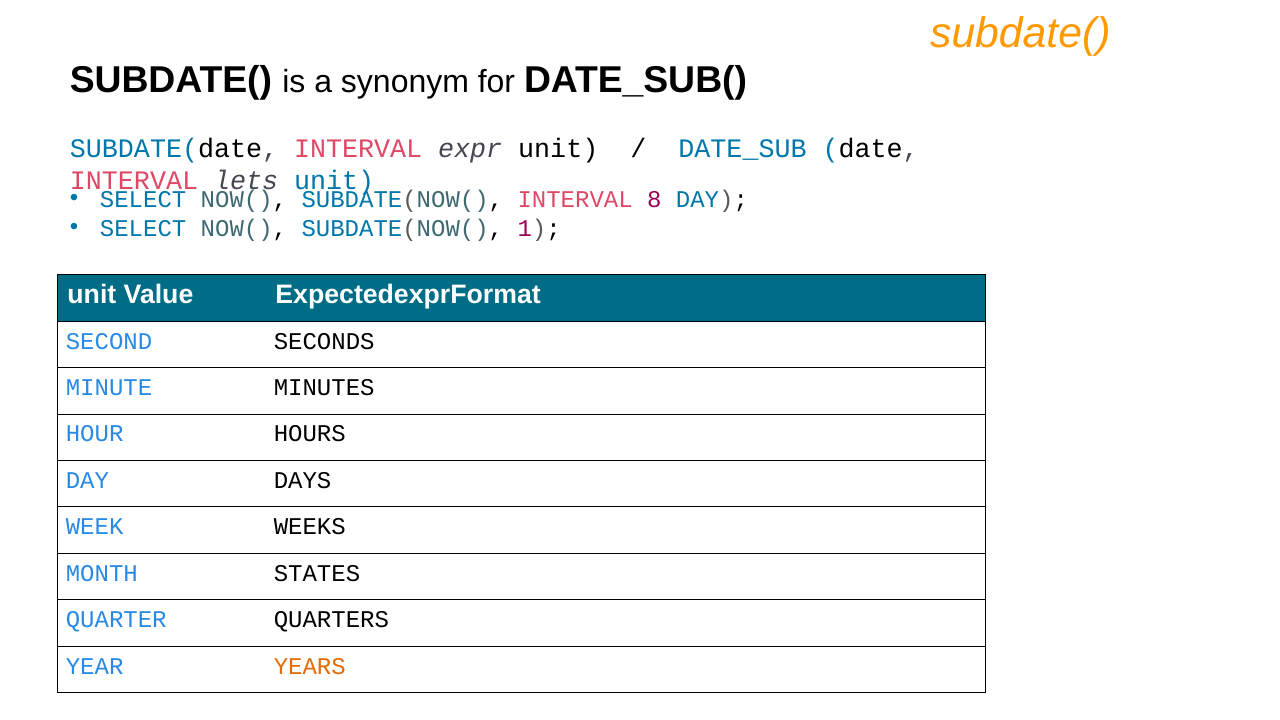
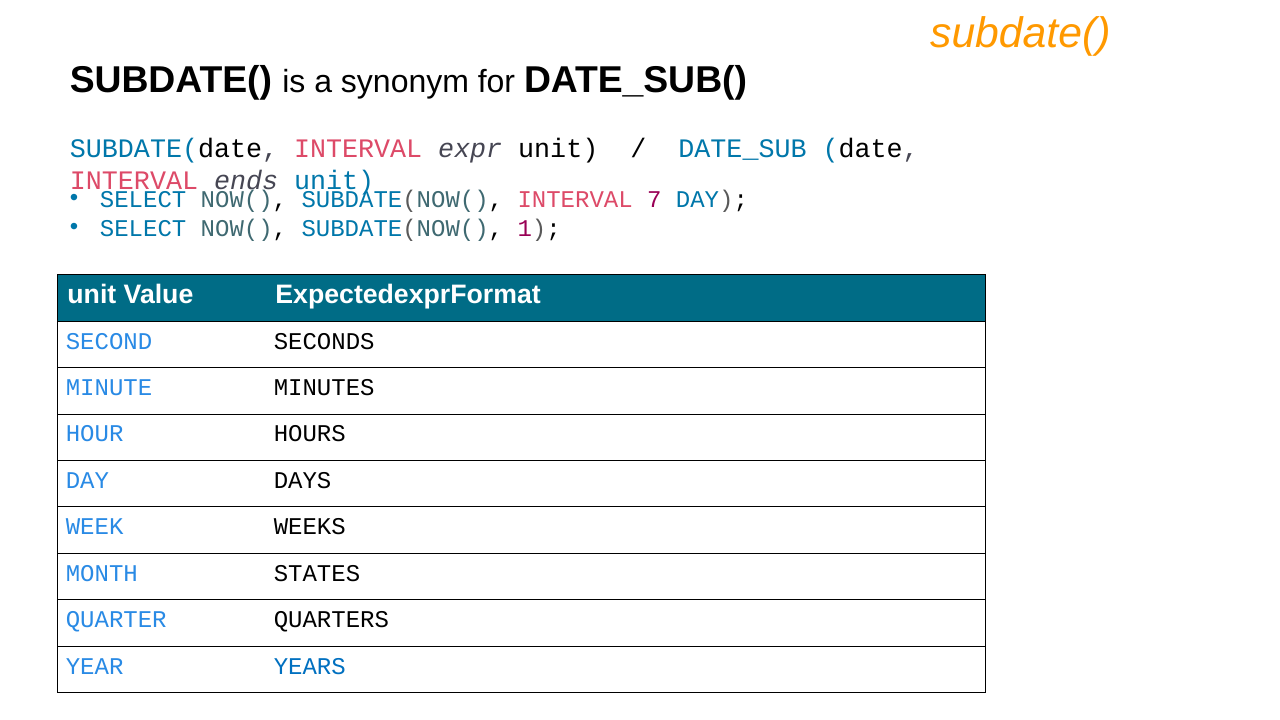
lets: lets -> ends (246, 180)
8: 8 -> 7 (654, 199)
YEARS colour: orange -> blue (310, 666)
